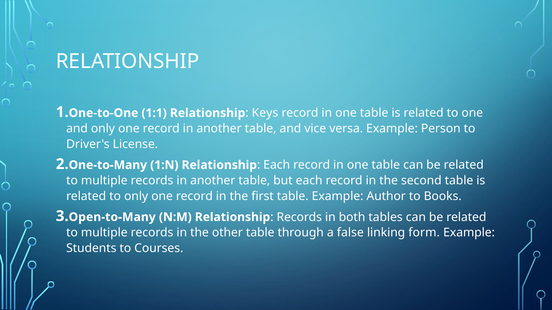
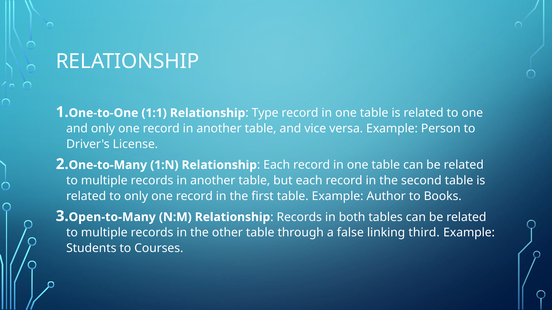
Keys: Keys -> Type (265, 113)
form: form -> third (424, 233)
